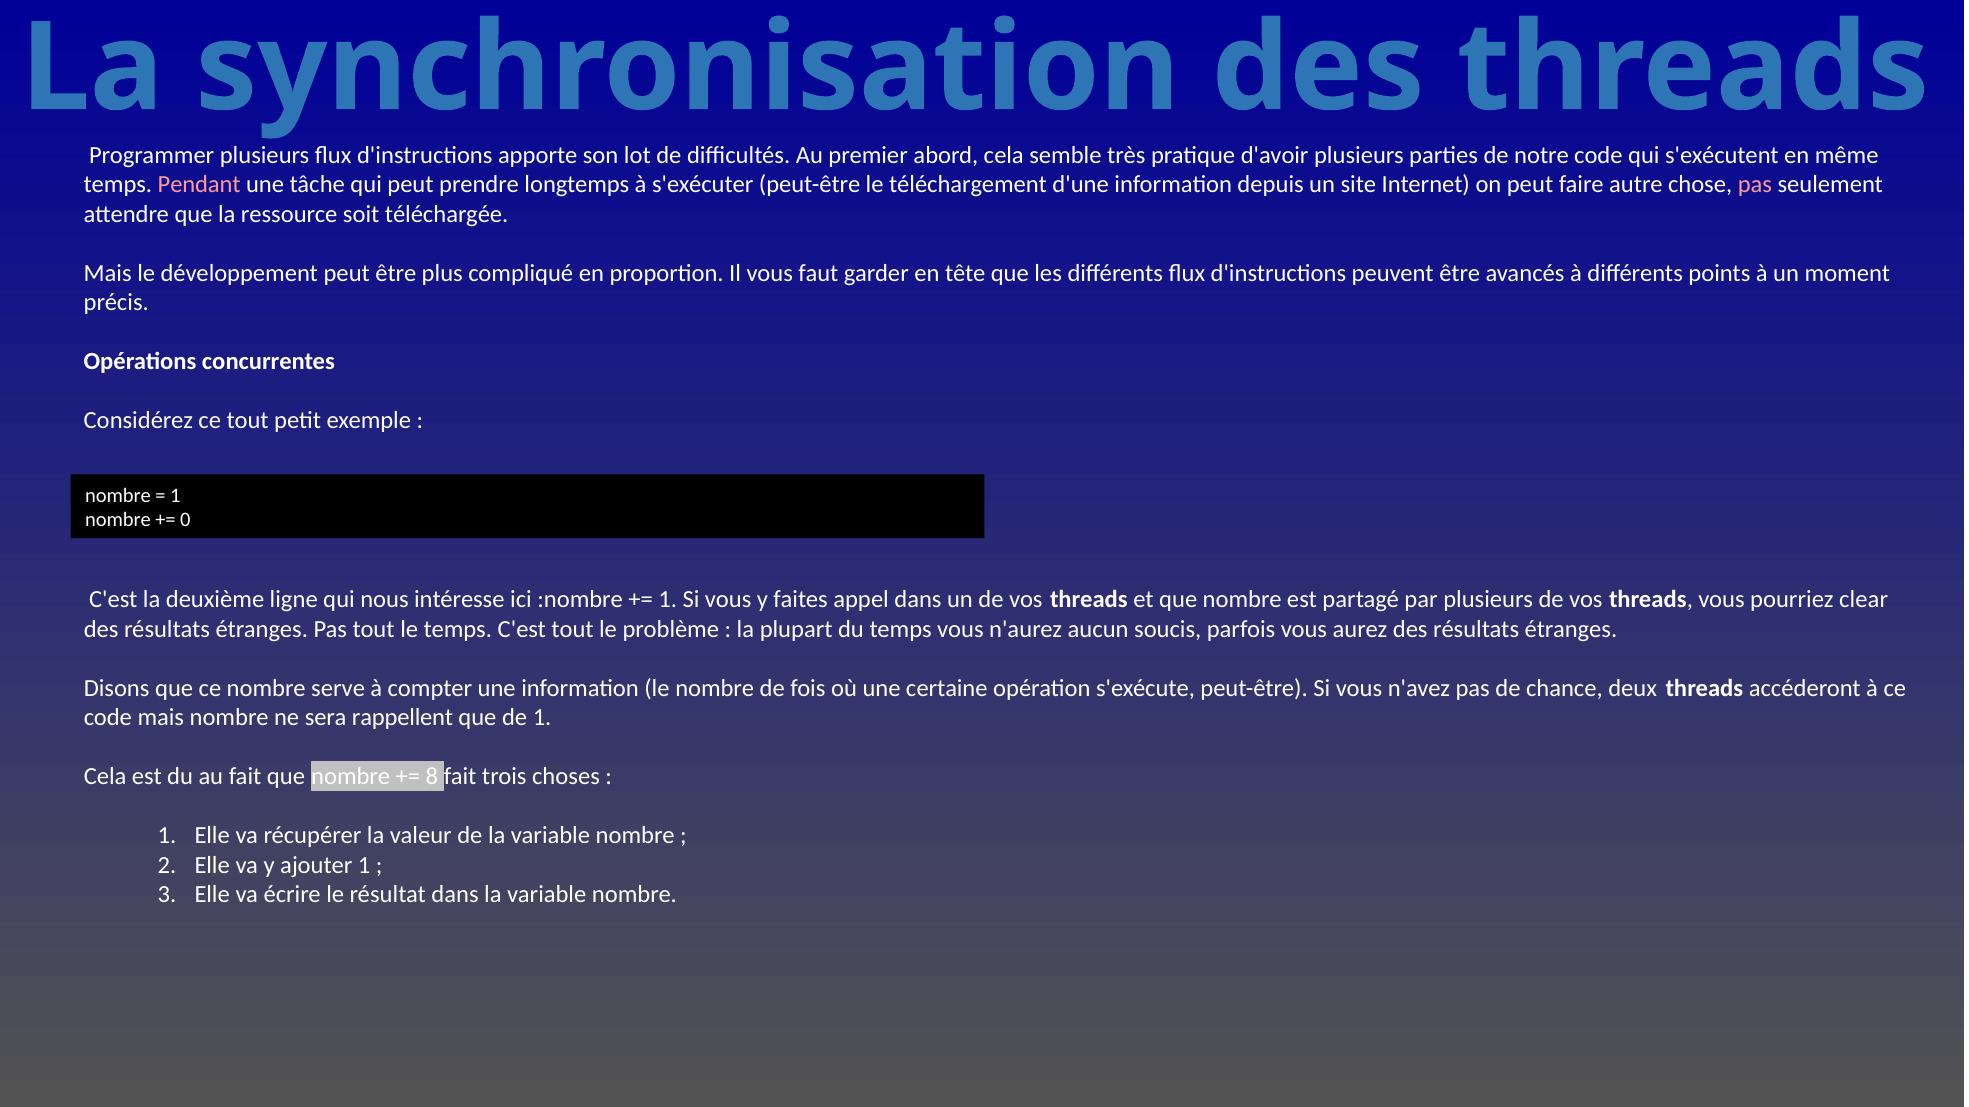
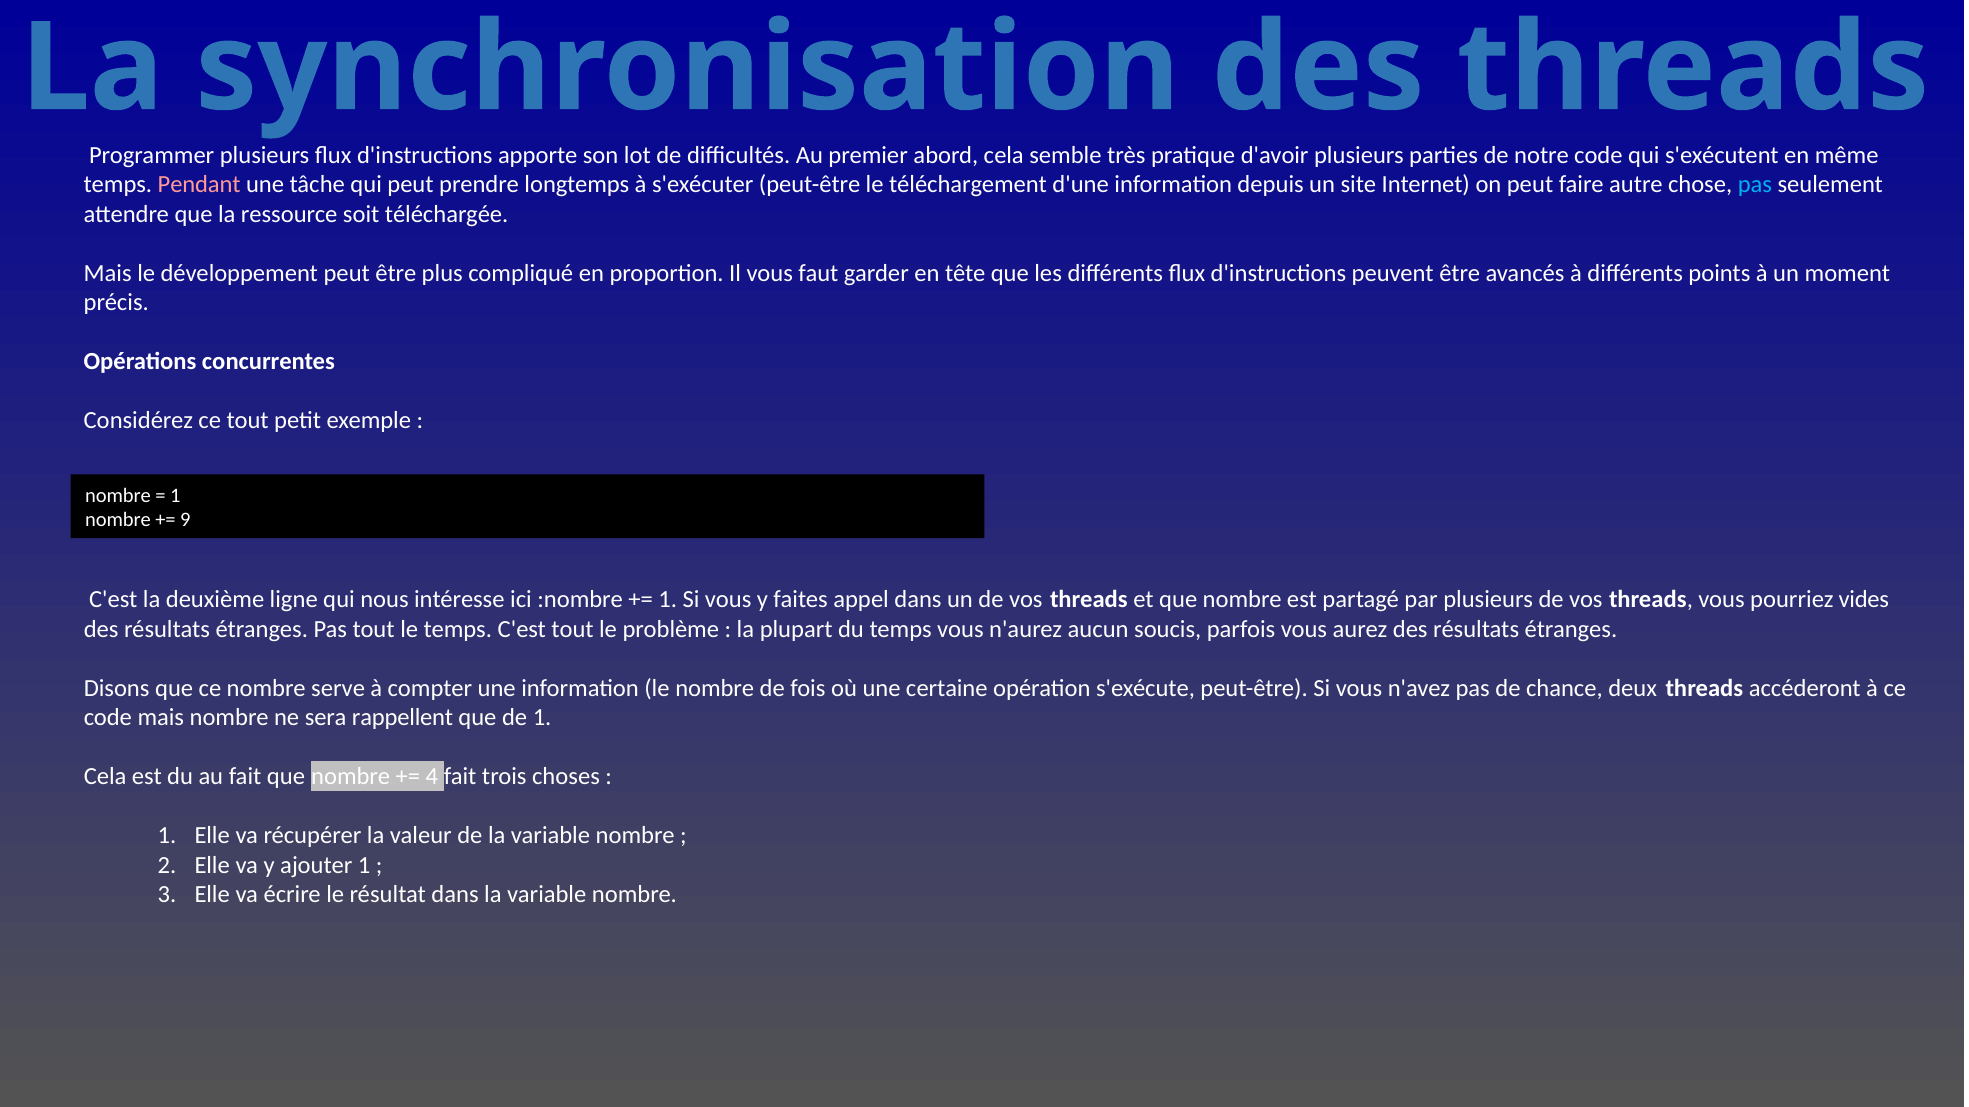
pas colour: pink -> light blue (1755, 185)
0: 0 -> 9 (185, 520)
clear: clear -> vides (1864, 600)
8: 8 -> 4 (432, 777)
